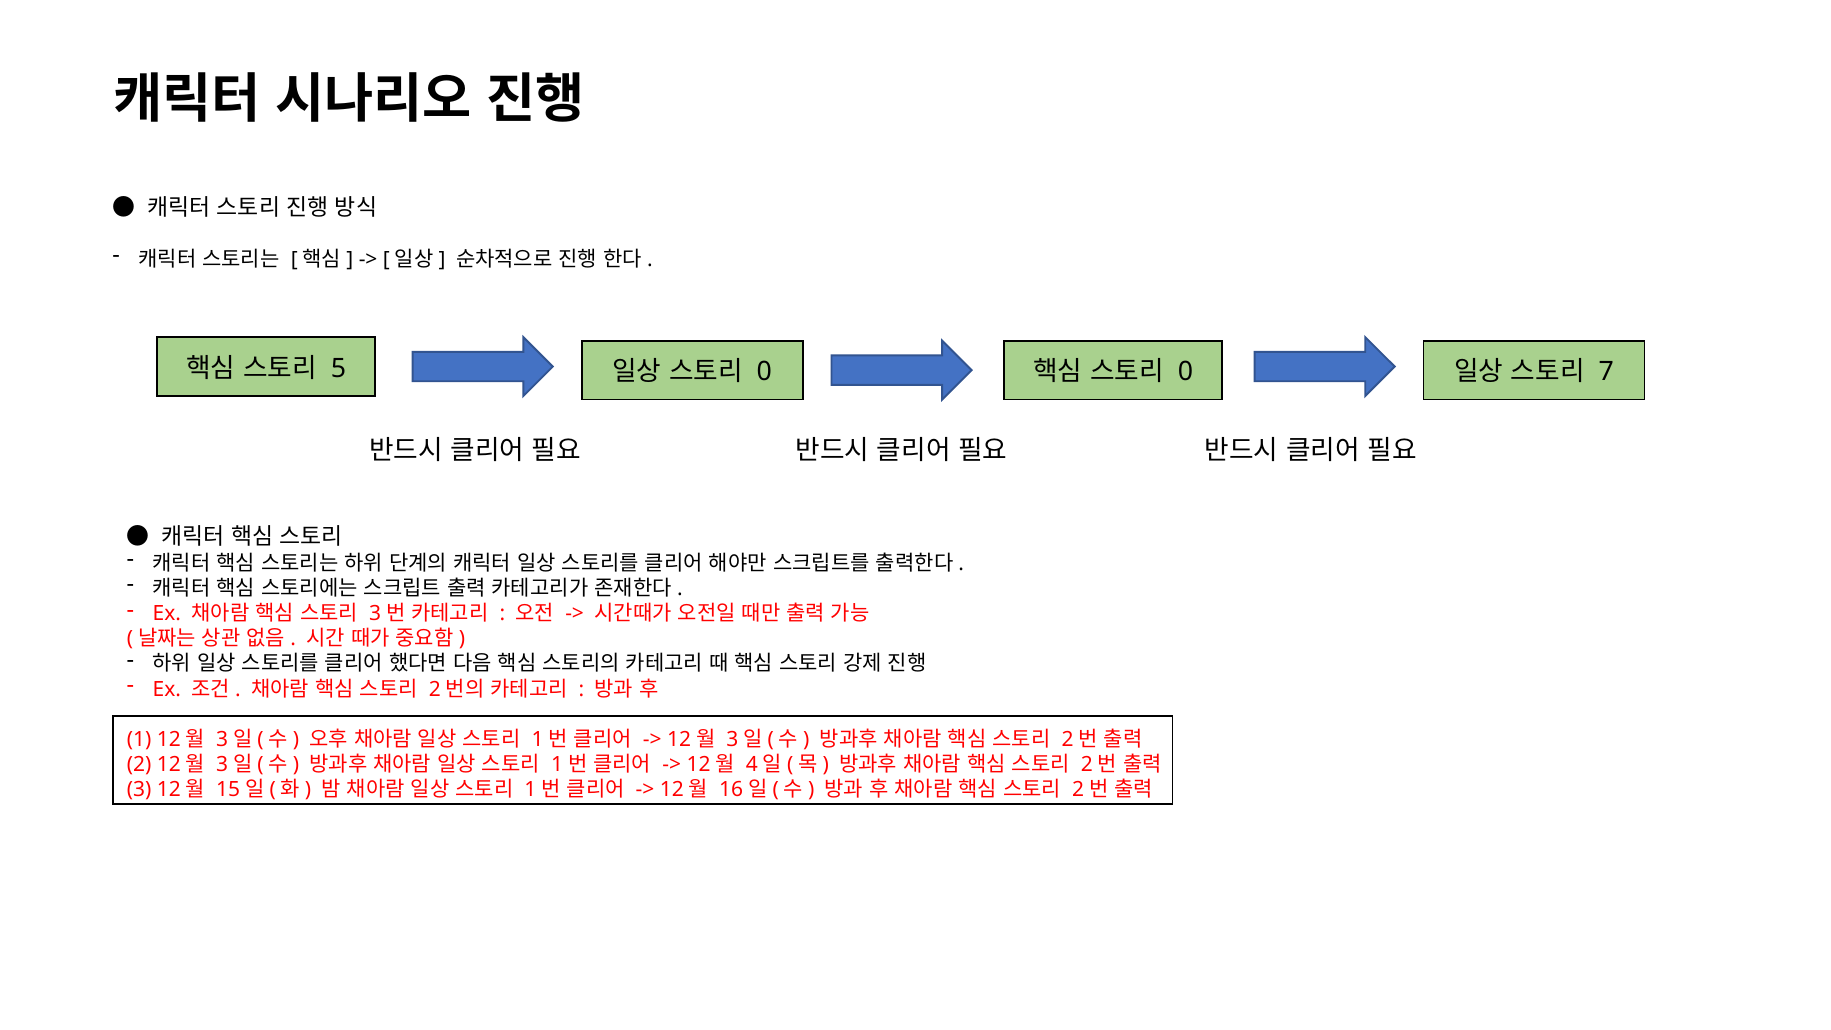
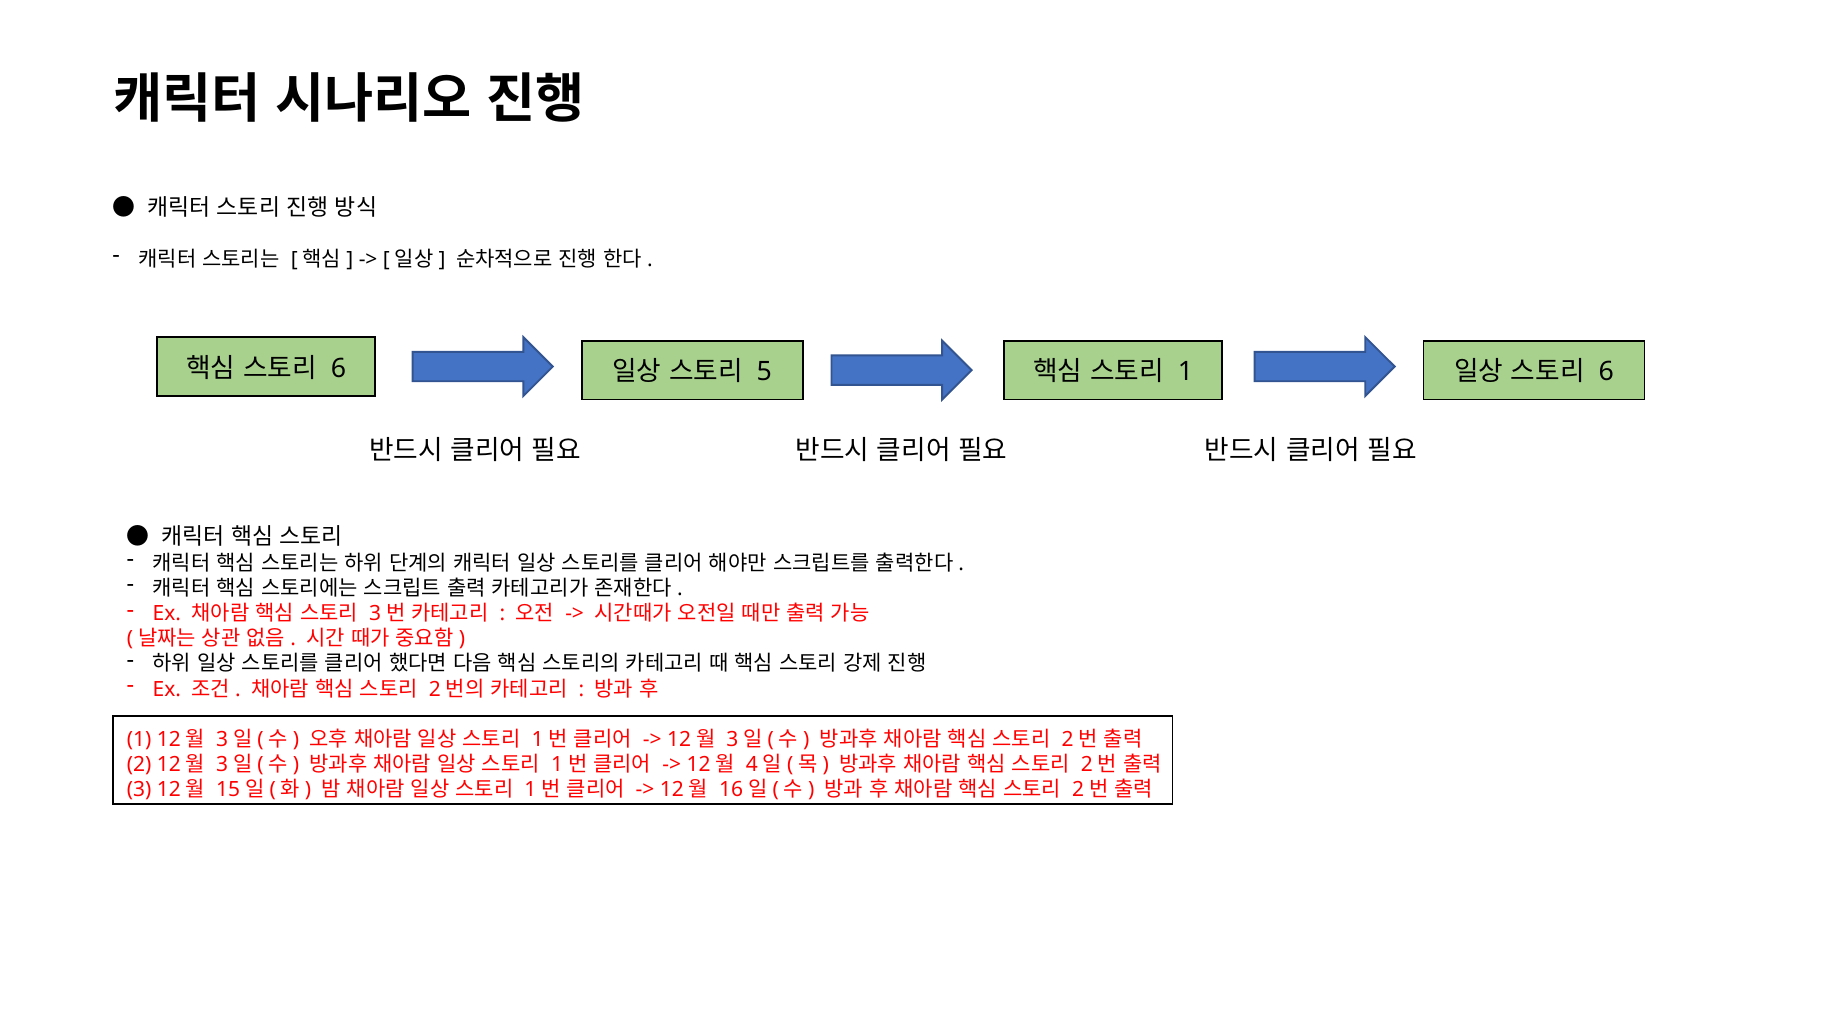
5: 5 -> 6 (338, 368)
0: 0 -> 5 (764, 372)
0: 0 -> 1 (1185, 372)
7: 7 -> 6 (1606, 372)
